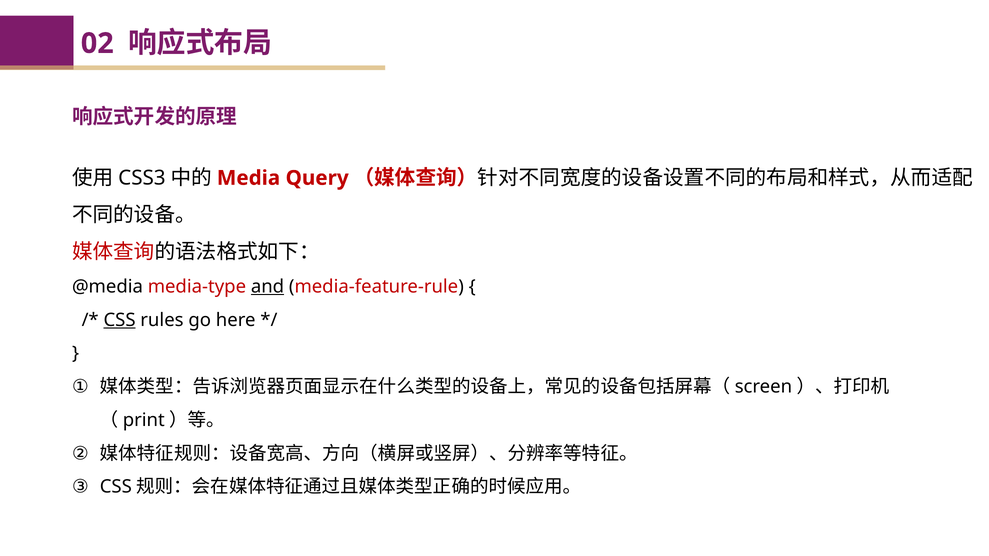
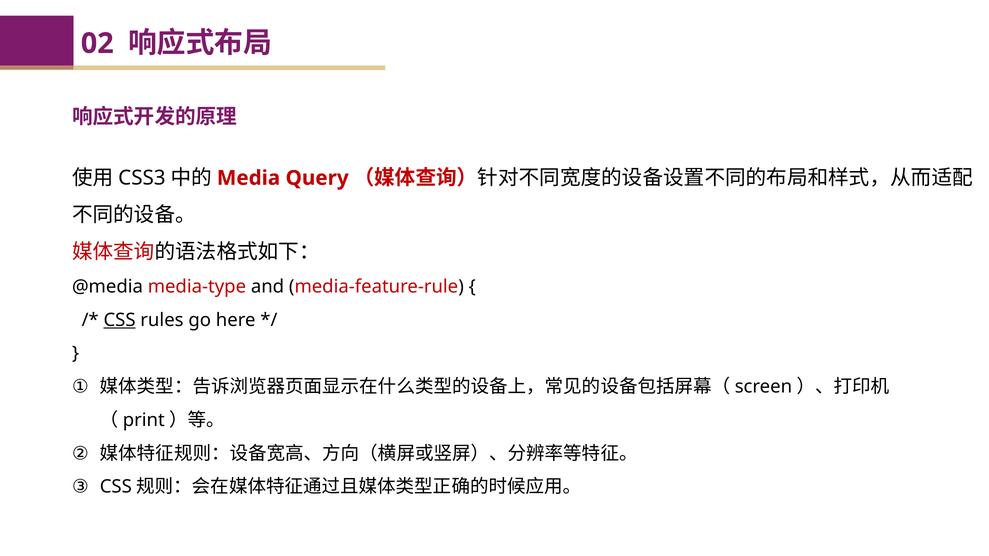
and underline: present -> none (268, 287)
